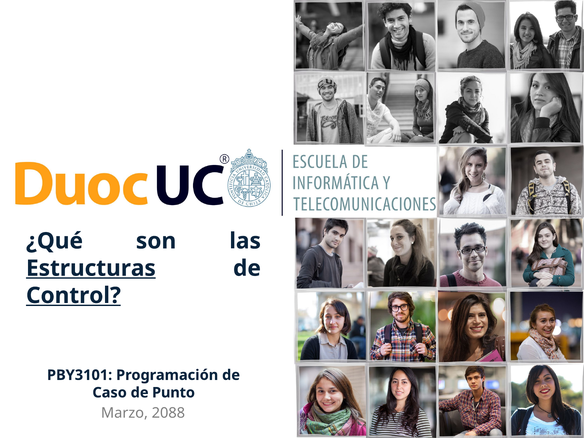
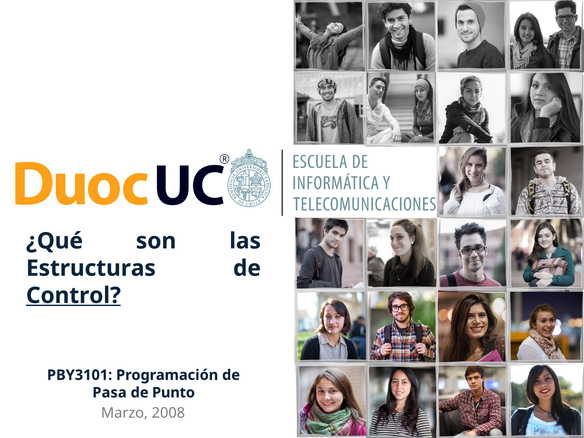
Estructuras underline: present -> none (91, 268)
Caso: Caso -> Pasa (110, 393)
2088: 2088 -> 2008 (168, 413)
